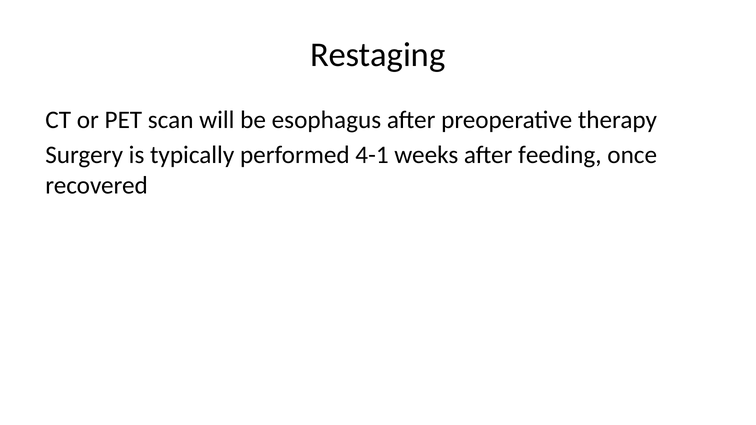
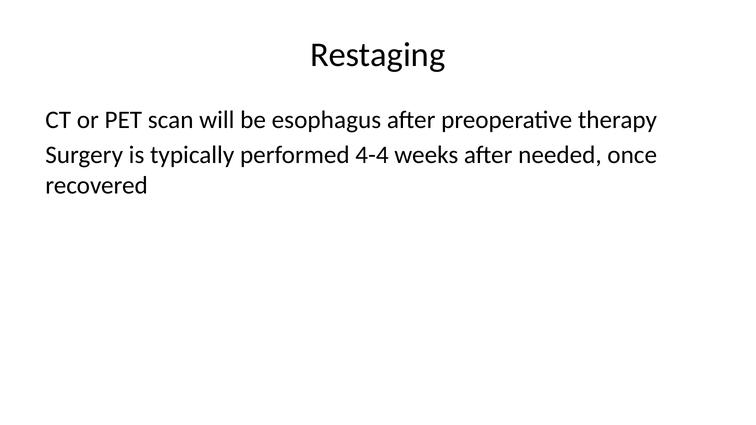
4-1: 4-1 -> 4-4 (372, 155)
feeding: feeding -> needed (560, 155)
